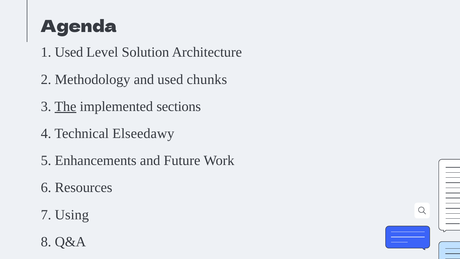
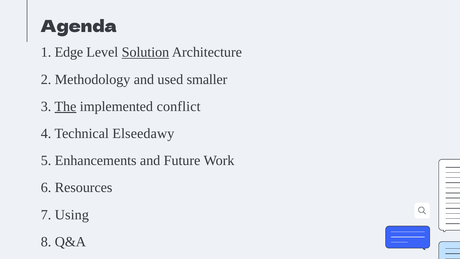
1 Used: Used -> Edge (69, 52)
Solution underline: none -> present (145, 52)
chunks: chunks -> smaller (207, 79)
sections: sections -> conflict (179, 106)
